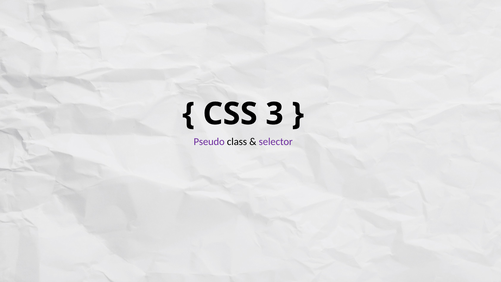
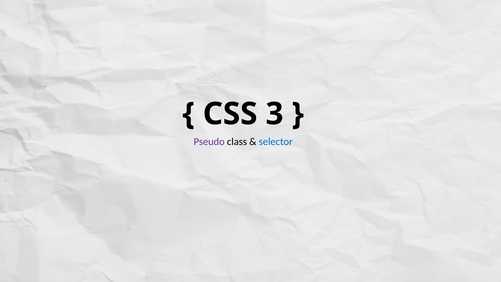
selector colour: purple -> blue (276, 142)
